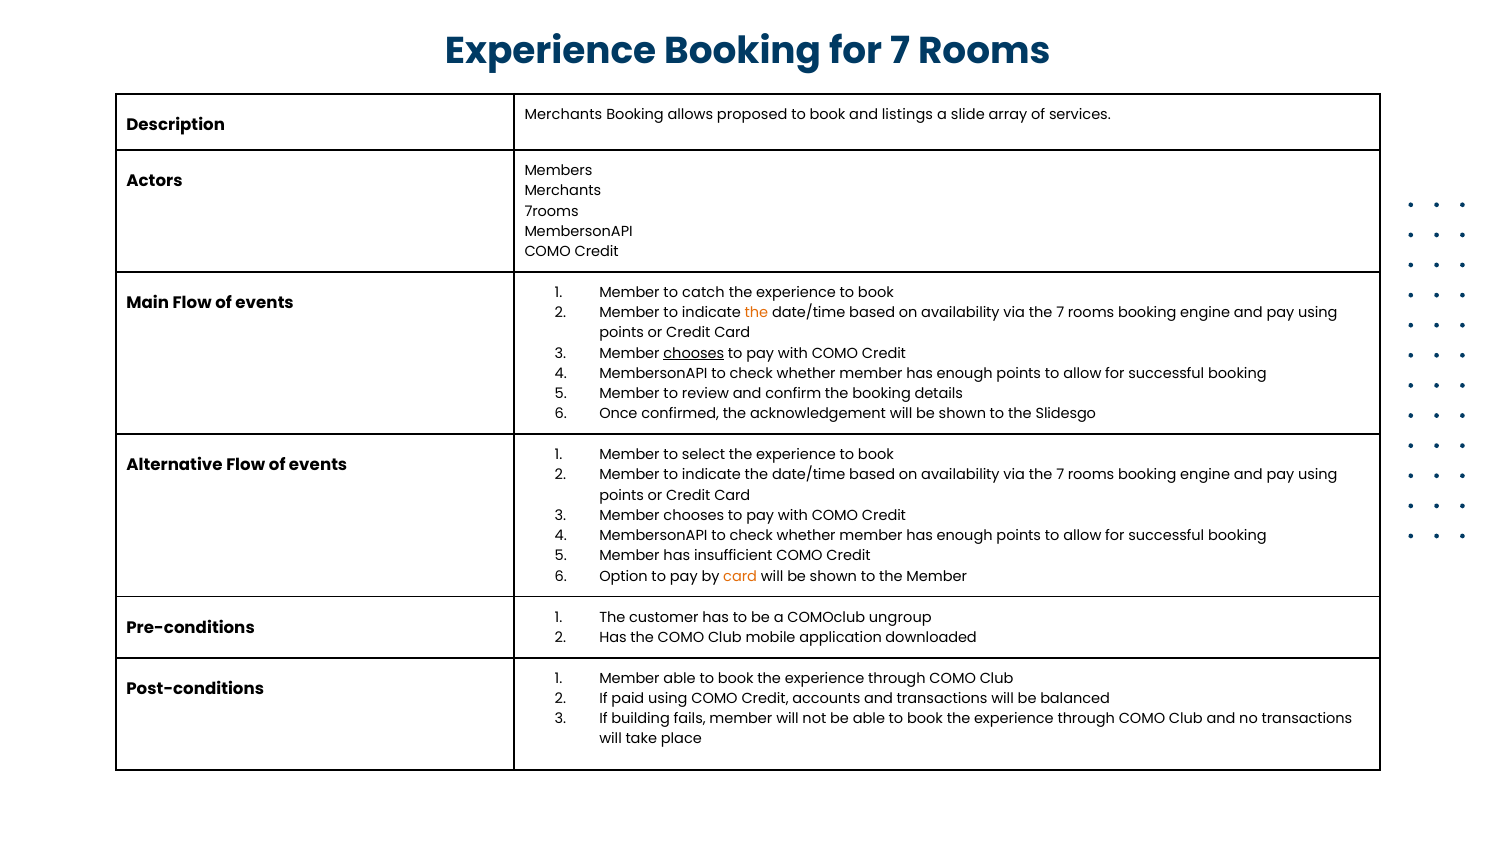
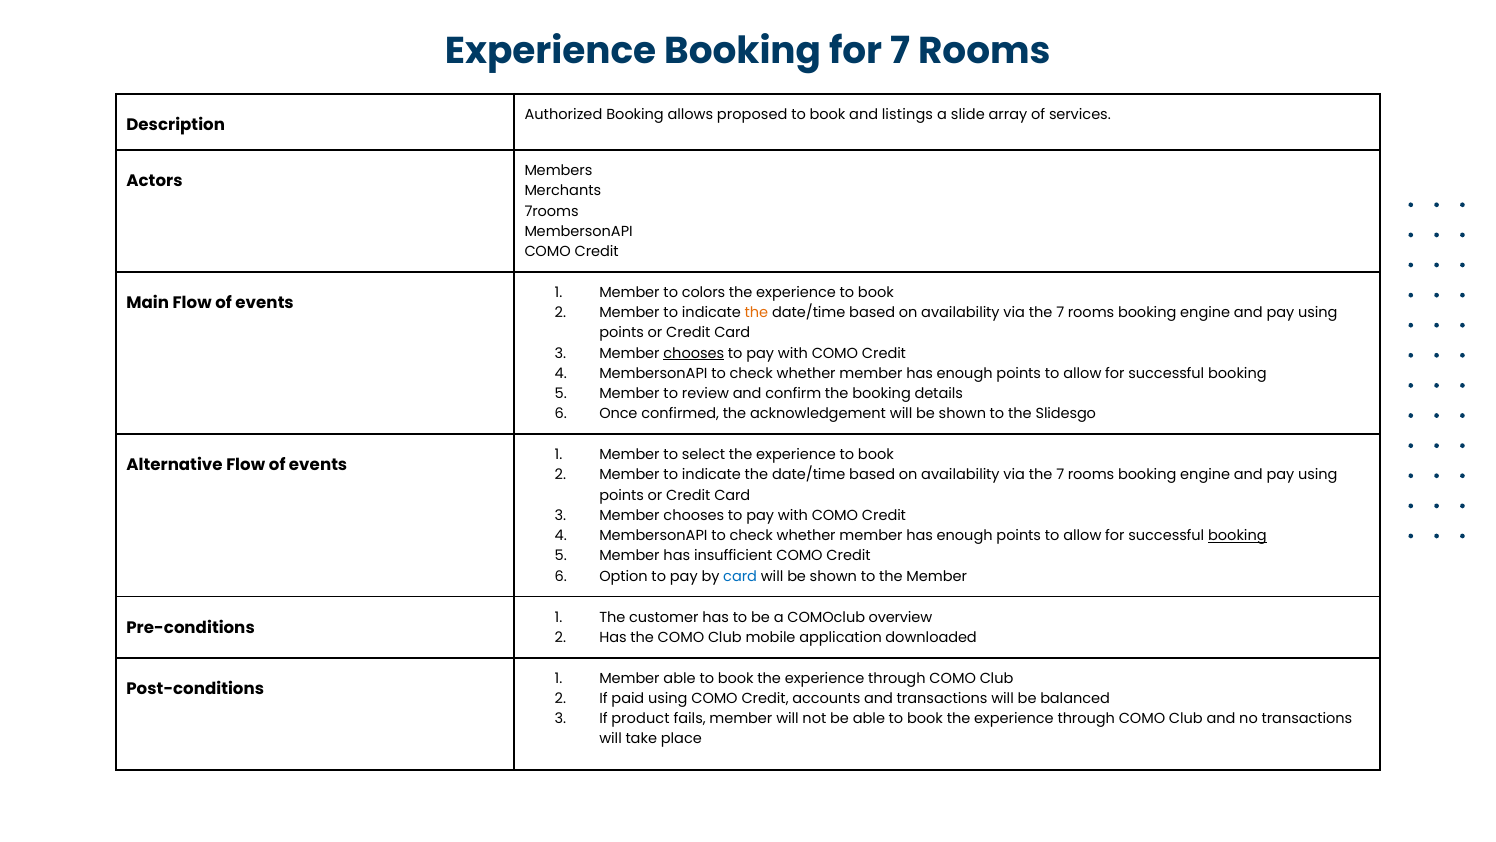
Merchants: Merchants -> Authorized (563, 114)
catch: catch -> colors (704, 293)
booking underline: none -> present (1237, 536)
card colour: orange -> blue (740, 576)
ungroup: ungroup -> overview (900, 617)
building: building -> product (640, 719)
